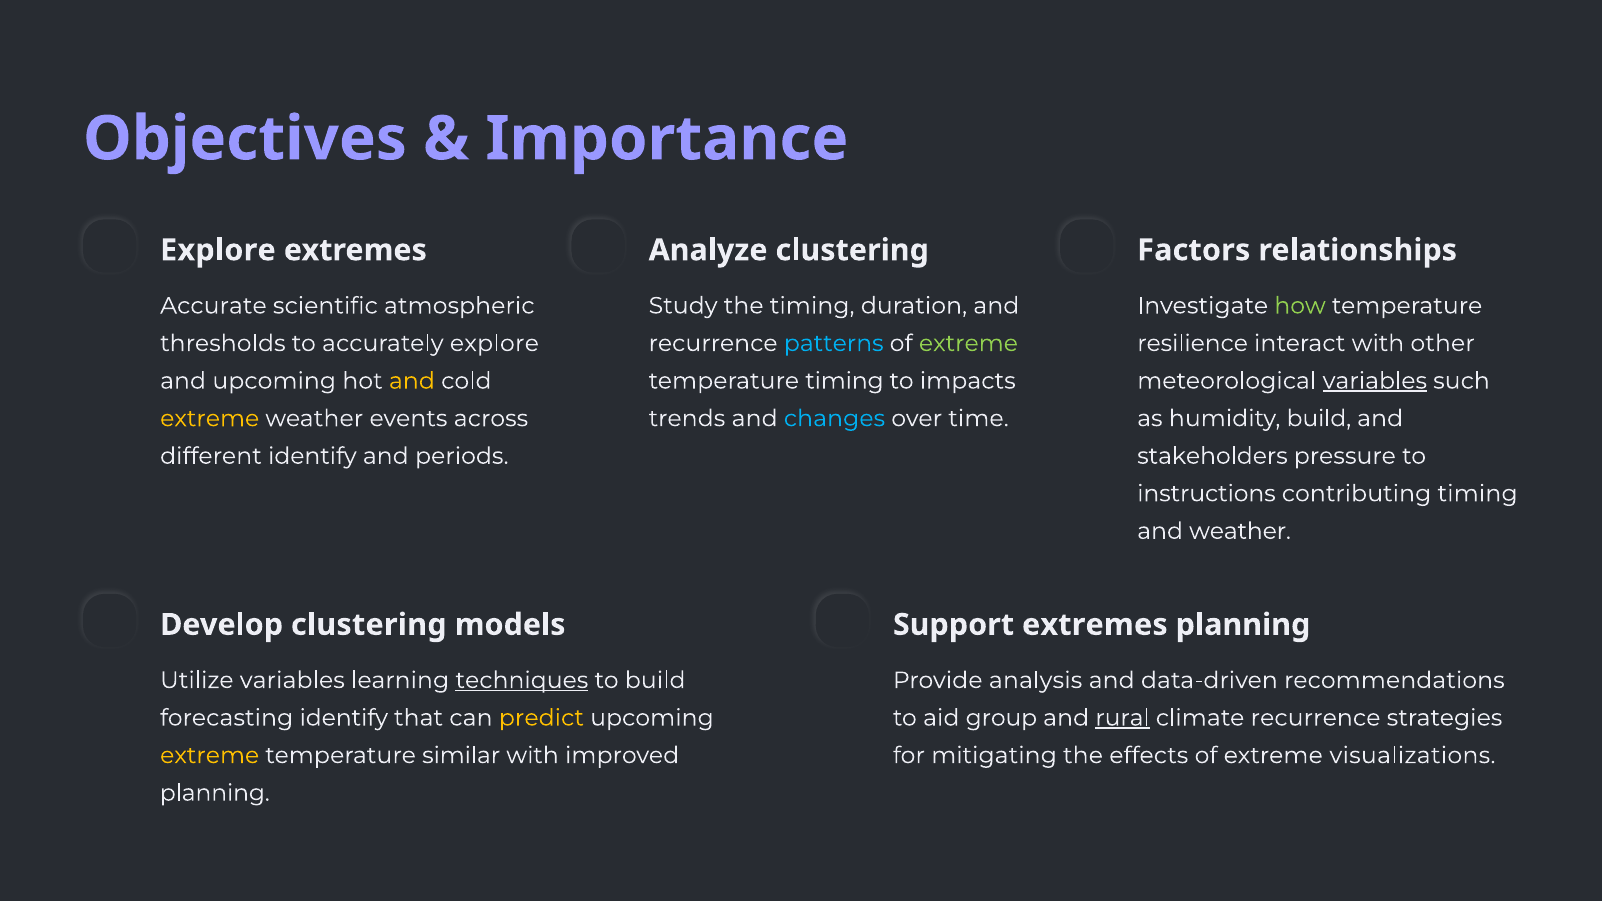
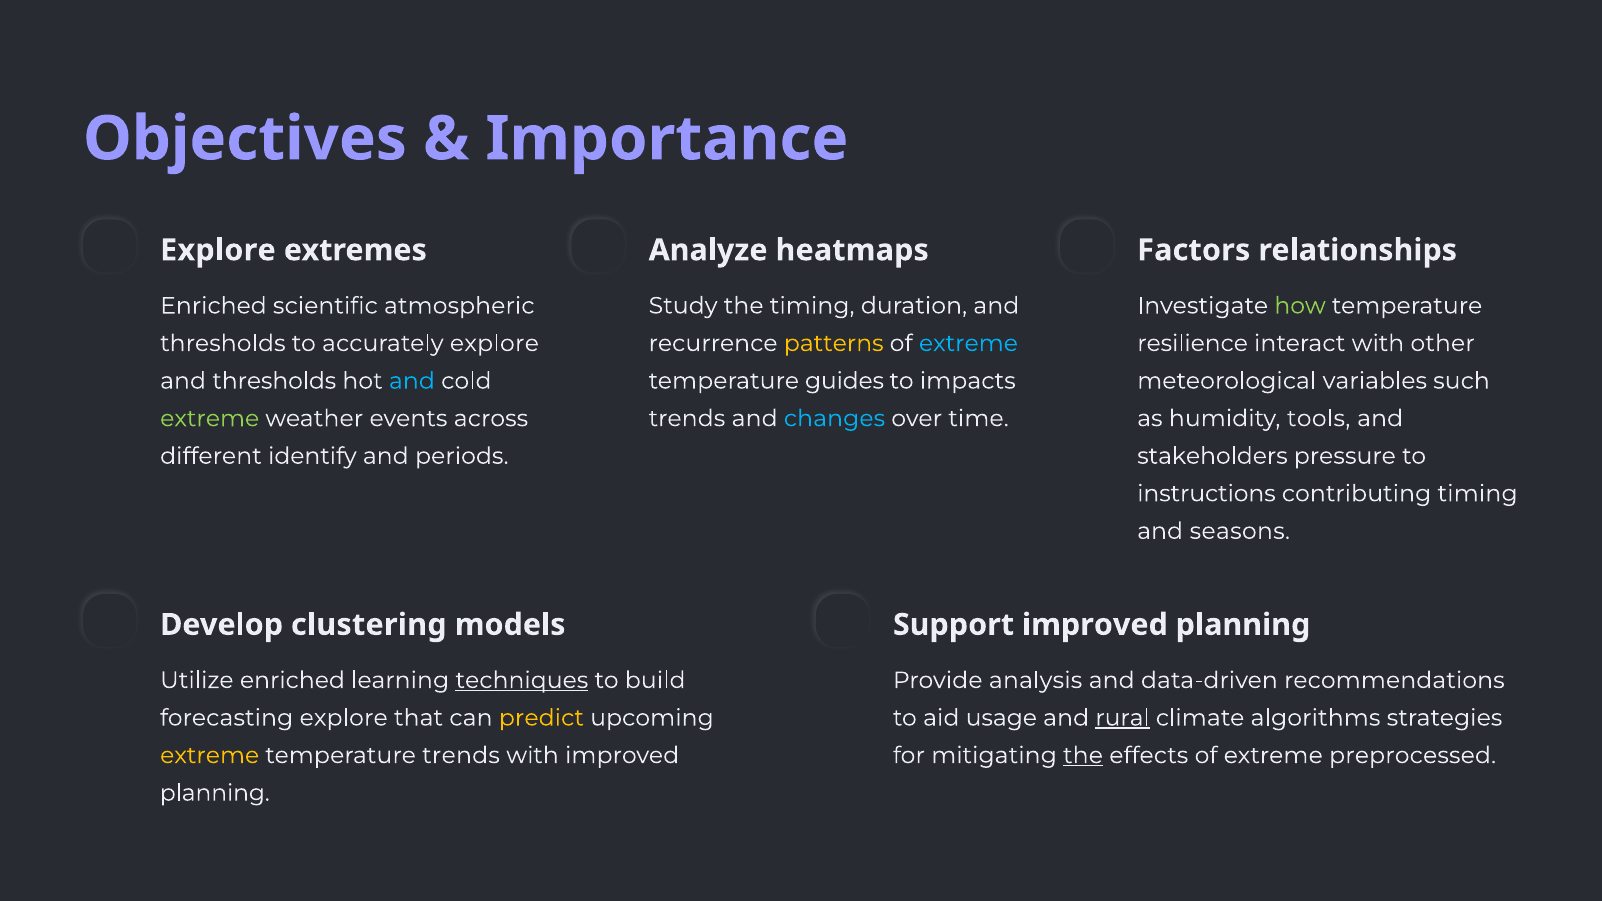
Analyze clustering: clustering -> heatmaps (852, 250)
Accurate: Accurate -> Enriched (213, 306)
patterns colour: light blue -> yellow (834, 343)
extreme colour: light green -> light blue (968, 343)
and upcoming: upcoming -> thresholds (274, 381)
and colour: yellow -> light blue (412, 381)
temperature timing: timing -> guides (844, 381)
variables underline: present -> none (1375, 381)
humidity build: build -> tools (1319, 418)
extreme colour: yellow -> light green (210, 419)
and weather: weather -> seasons (1240, 531)
Support extremes: extremes -> improved (1095, 625)
Utilize variables: variables -> enriched (292, 680)
forecasting identify: identify -> explore (344, 718)
group: group -> usage (1001, 718)
climate recurrence: recurrence -> algorithms (1316, 718)
temperature similar: similar -> trends (461, 755)
the underline: none -> present (1083, 756)
visualizations: visualizations -> preprocessed (1413, 756)
